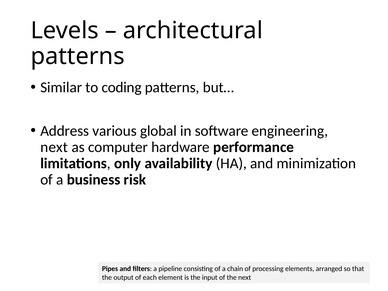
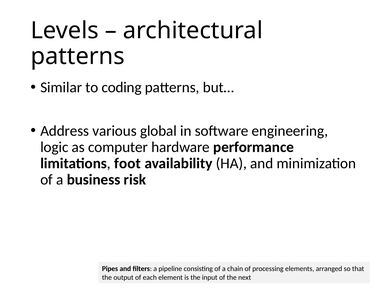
next: next -> logic (54, 147)
only: only -> foot (128, 163)
